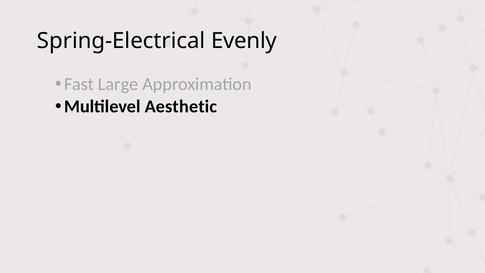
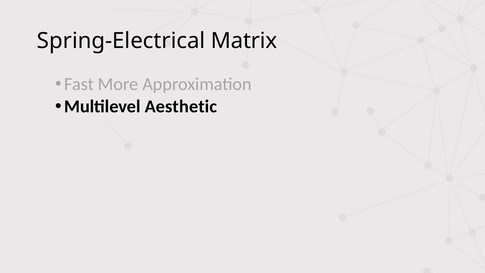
Evenly: Evenly -> Matrix (244, 41)
Large: Large -> More (118, 84)
